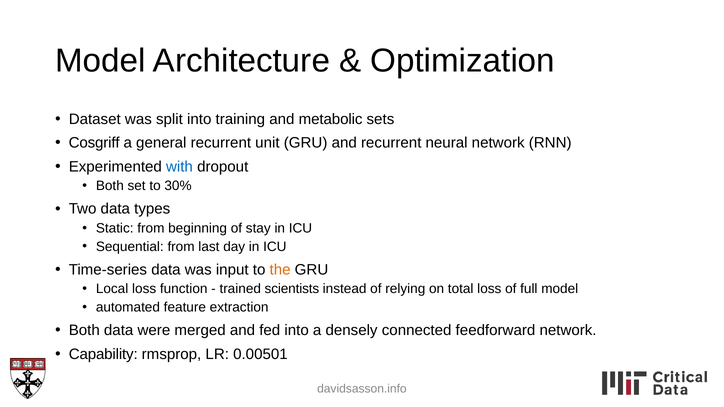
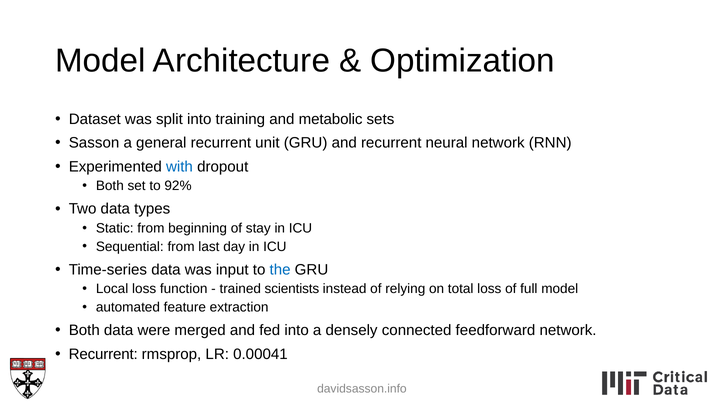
Cosgriff: Cosgriff -> Sasson (94, 143)
30%: 30% -> 92% (178, 186)
the colour: orange -> blue (280, 270)
Capability: Capability -> Recurrent (103, 354)
0.00501: 0.00501 -> 0.00041 (260, 354)
